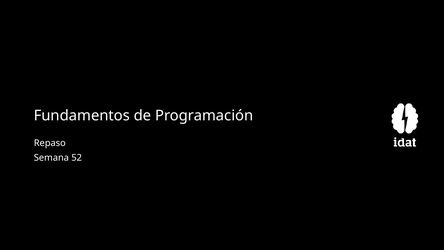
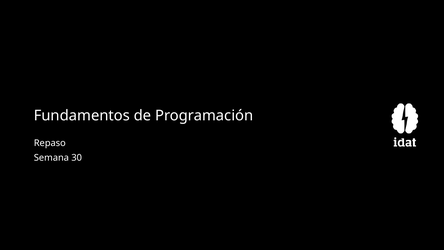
52: 52 -> 30 (77, 158)
